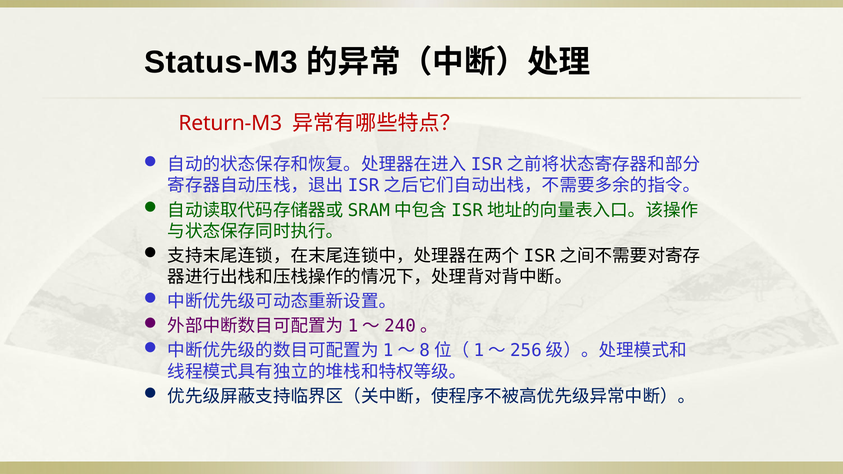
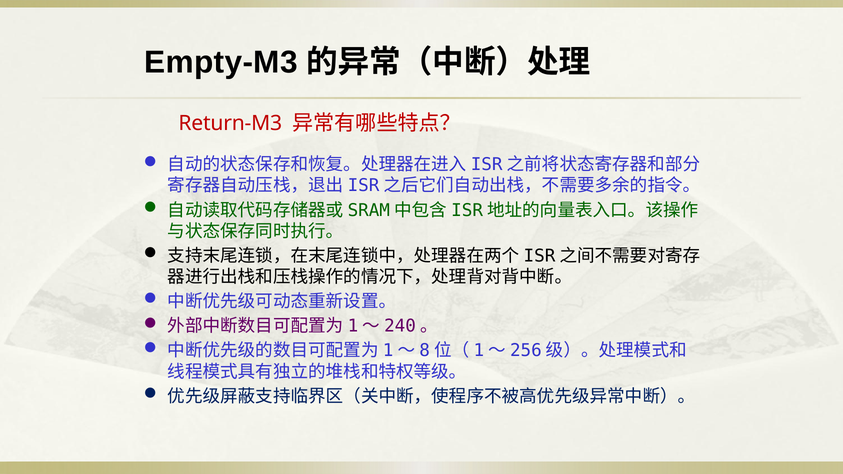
Status-M3: Status-M3 -> Empty-M3 (221, 62)
